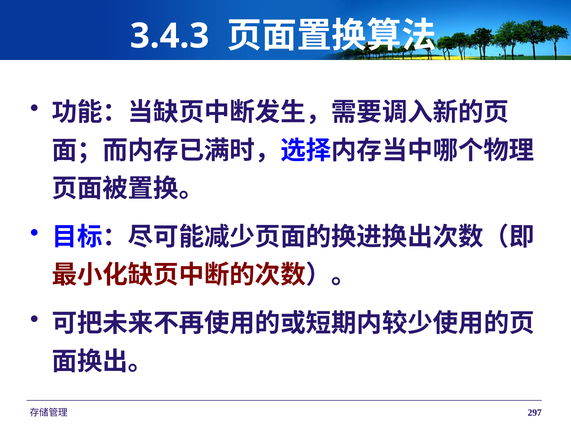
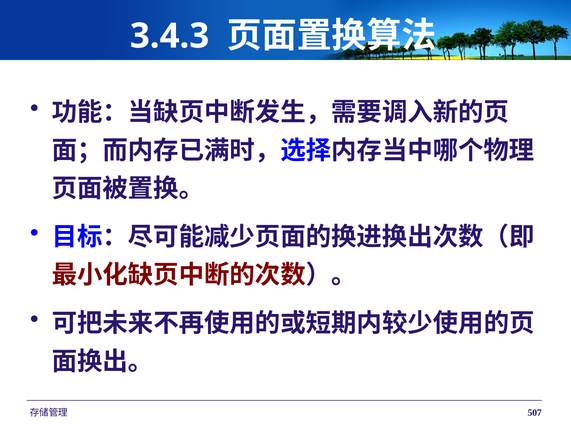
297: 297 -> 507 (535, 412)
